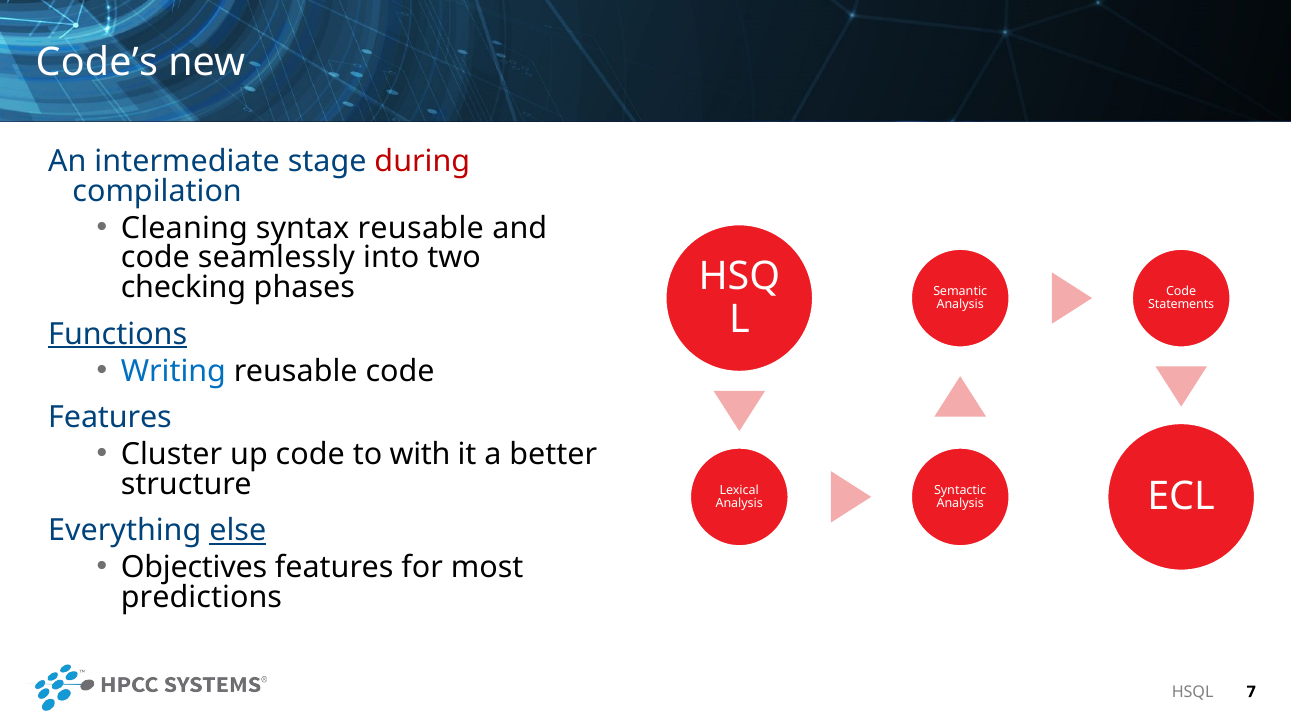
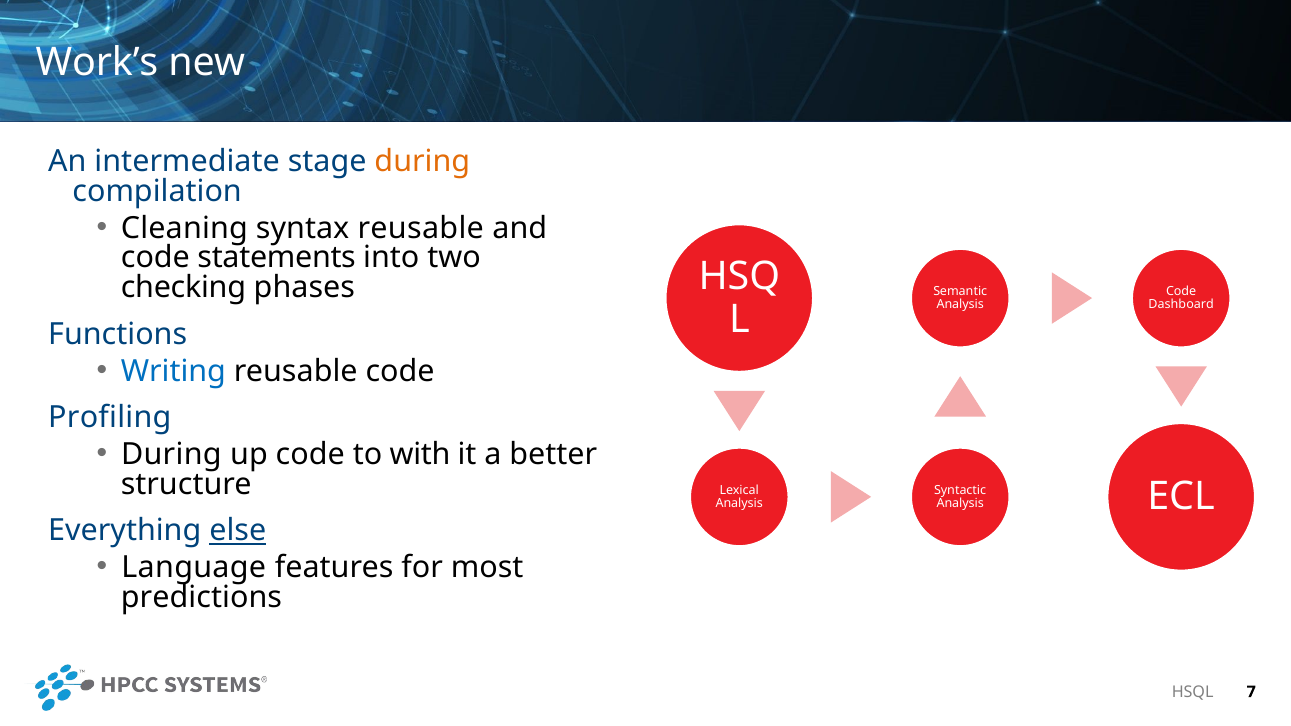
Code’s: Code’s -> Work’s (97, 63)
during colour: red -> orange (422, 162)
seamlessly: seamlessly -> statements (277, 258)
Statements: Statements -> Dashboard (1181, 305)
Functions underline: present -> none (118, 334)
Features: Features -> Profiling (110, 418)
Cluster: Cluster -> During (171, 455)
Objectives: Objectives -> Language (194, 568)
